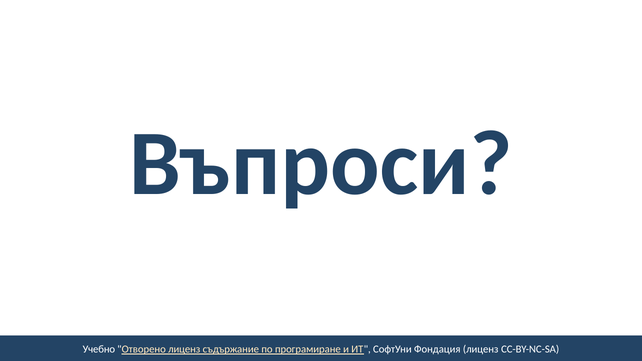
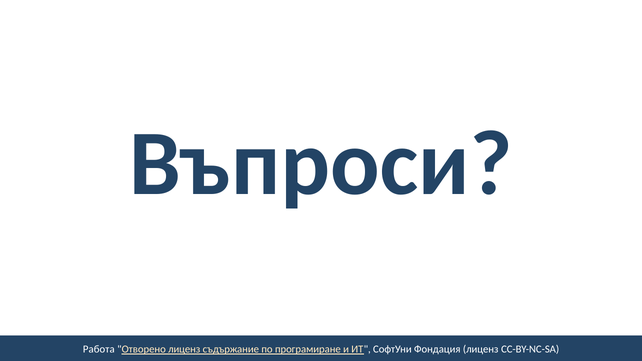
Учебно: Учебно -> Работа (99, 349)
